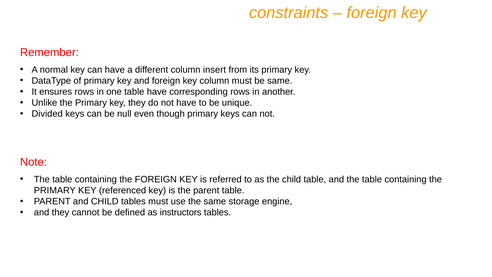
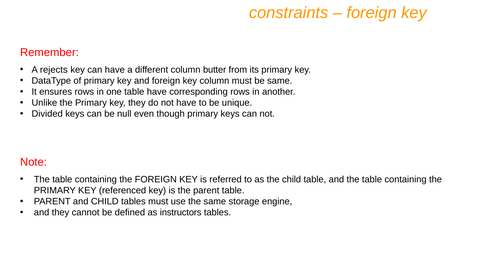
normal: normal -> rejects (54, 70)
insert: insert -> butter (215, 70)
